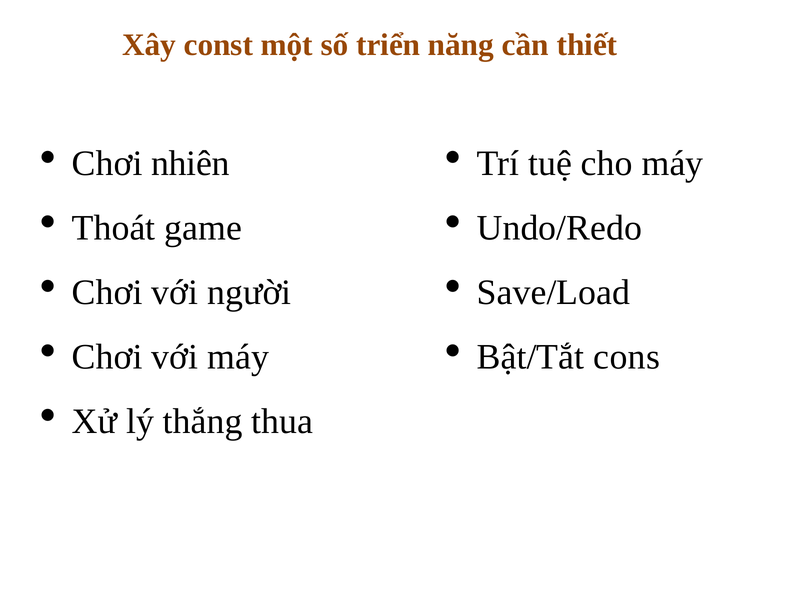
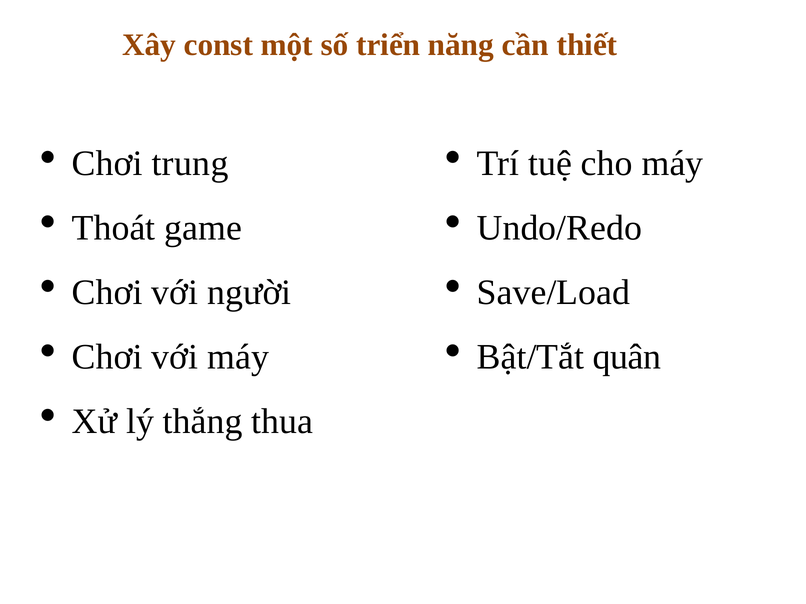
nhiên: nhiên -> trung (190, 164)
cons: cons -> quân (627, 357)
